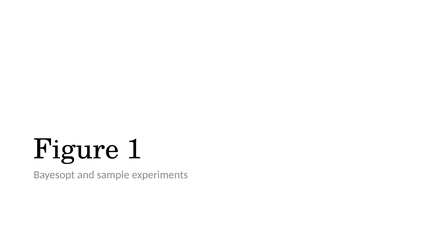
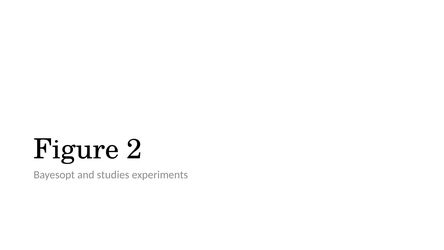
1: 1 -> 2 (134, 149)
sample: sample -> studies (113, 175)
